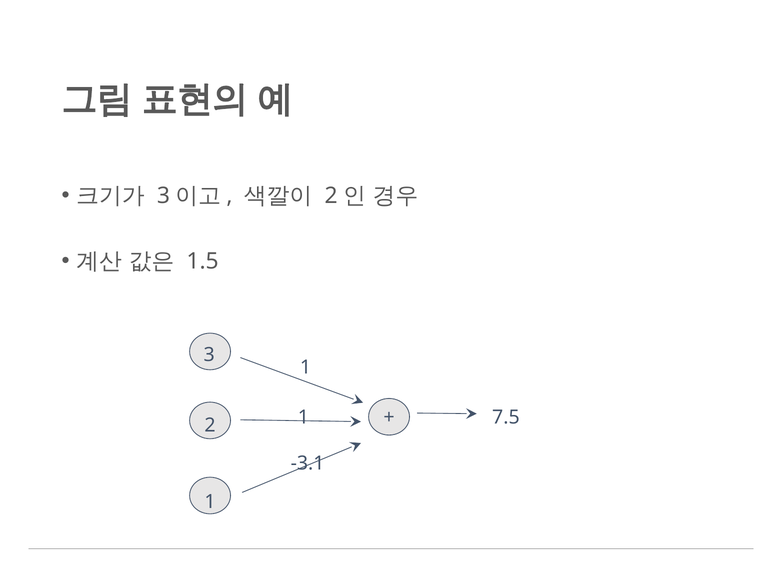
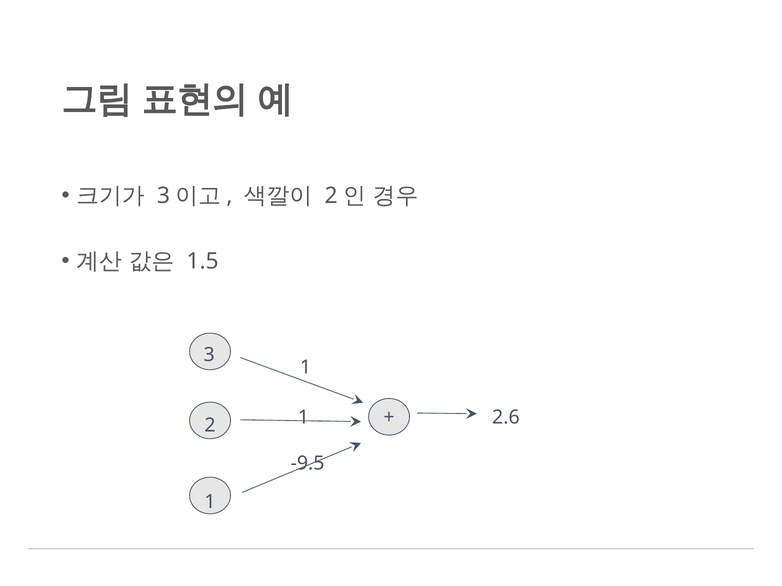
7.5: 7.5 -> 2.6 (506, 418)
-3.1: -3.1 -> -9.5 (308, 463)
